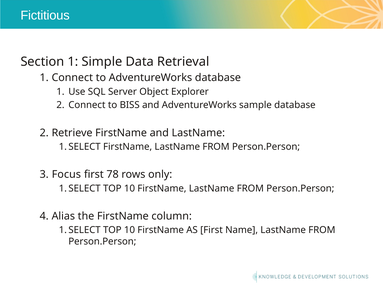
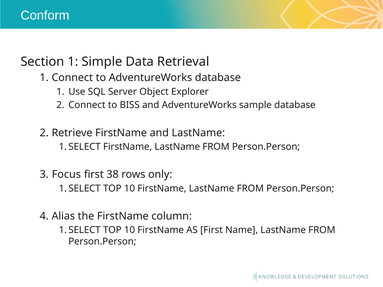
Fictitious: Fictitious -> Conform (45, 15)
78: 78 -> 38 (113, 175)
